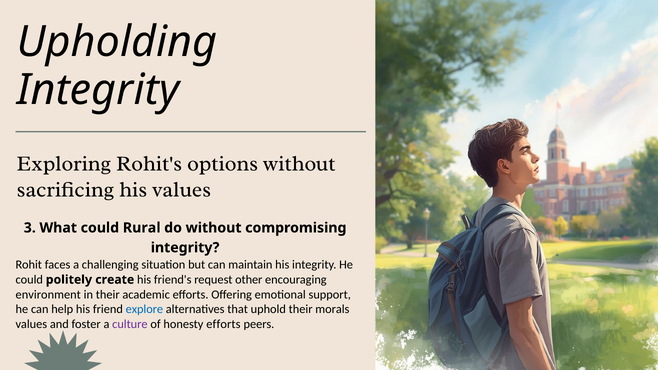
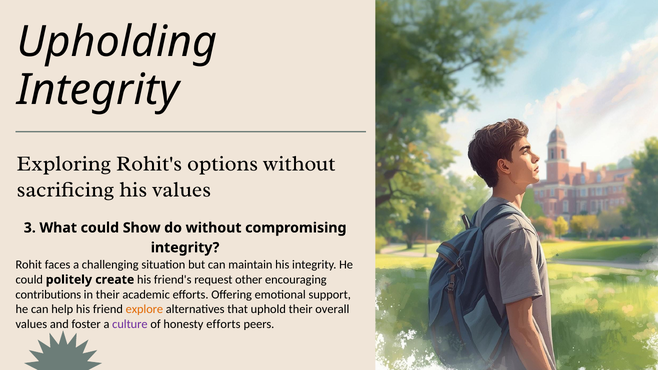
Rural: Rural -> Show (142, 228)
environment: environment -> contributions (48, 295)
explore colour: blue -> orange (144, 309)
morals: morals -> overall (332, 309)
